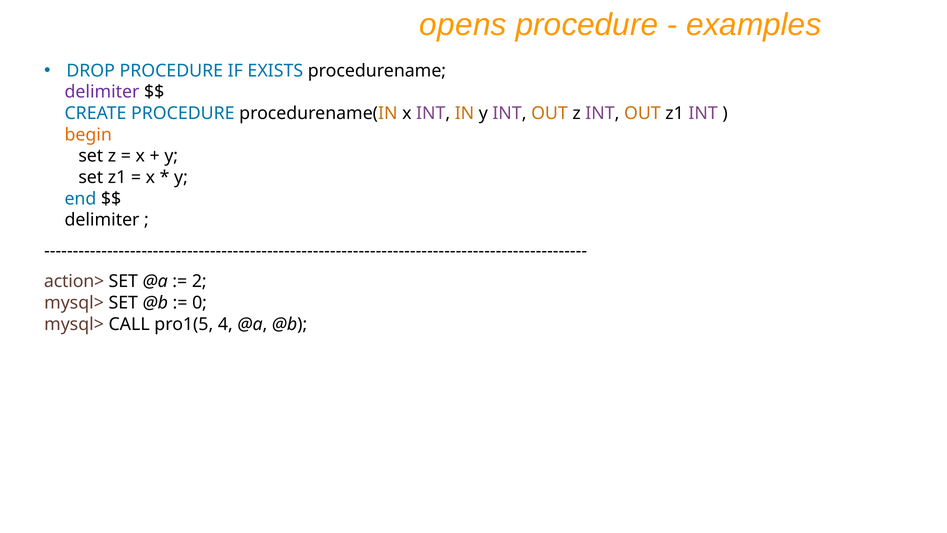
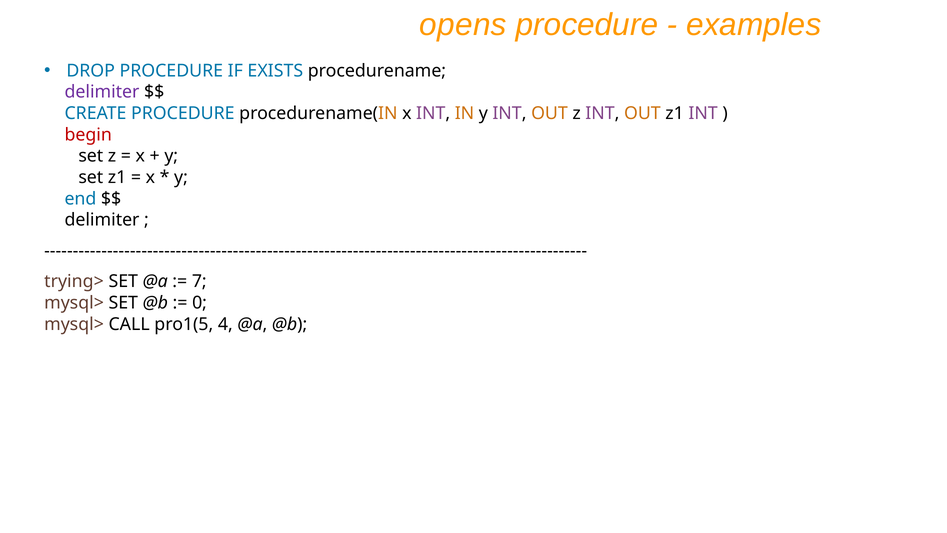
begin colour: orange -> red (88, 135)
action>: action> -> trying> (74, 281)
2: 2 -> 7 (199, 281)
